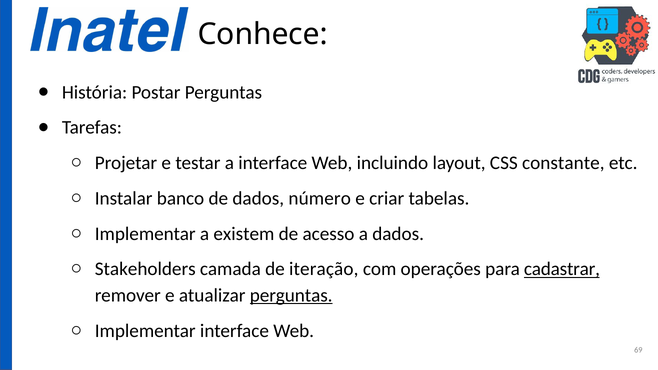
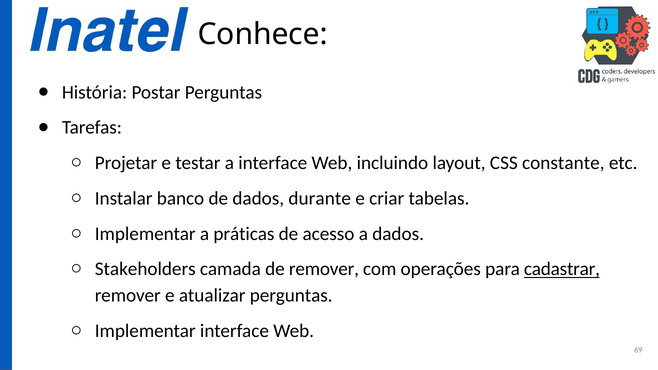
número: número -> durante (320, 198)
existem: existem -> práticas (244, 234)
de iteração: iteração -> remover (324, 269)
perguntas underline: present -> none (291, 295)
